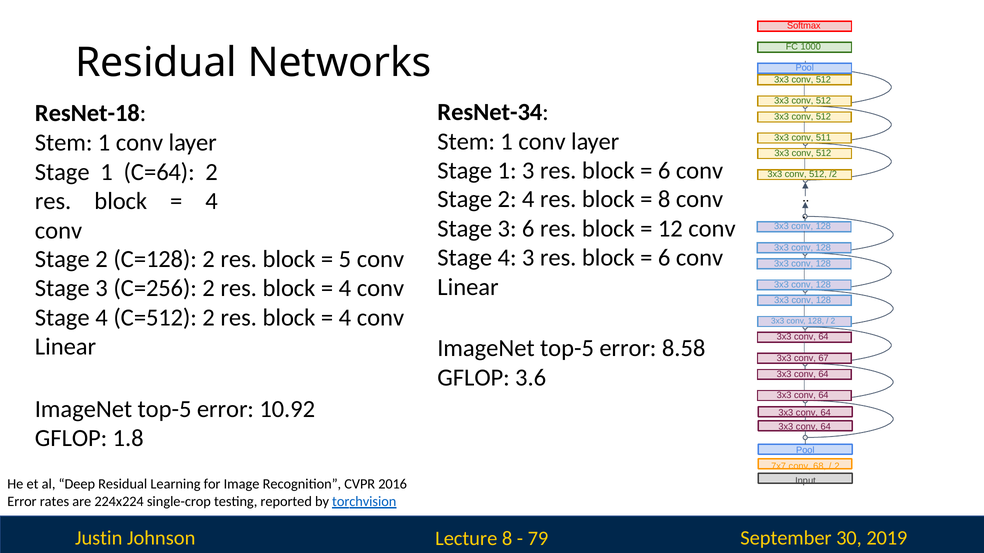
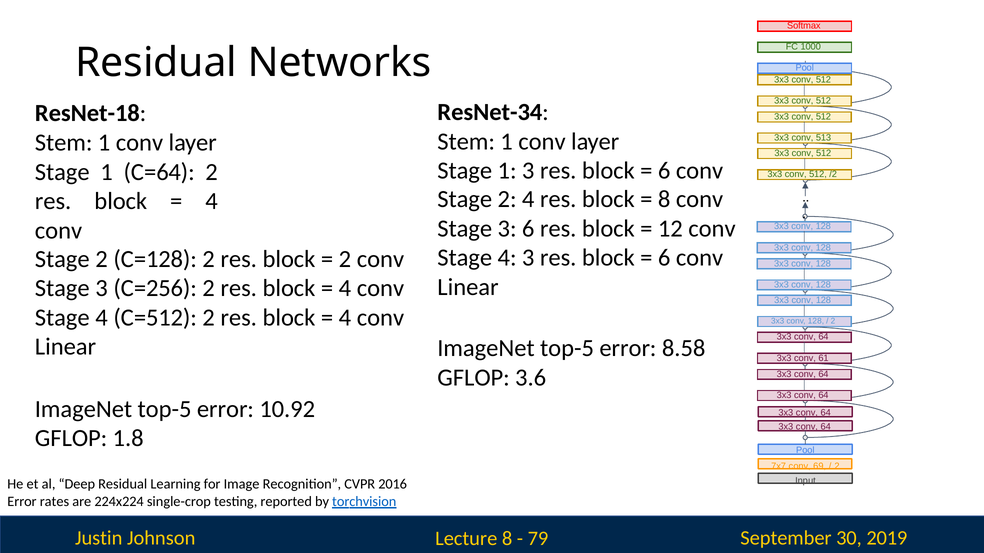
511: 511 -> 513 (823, 138)
5: 5 -> 2 (345, 259)
67: 67 -> 61 (823, 358)
68: 68 -> 69 (820, 466)
